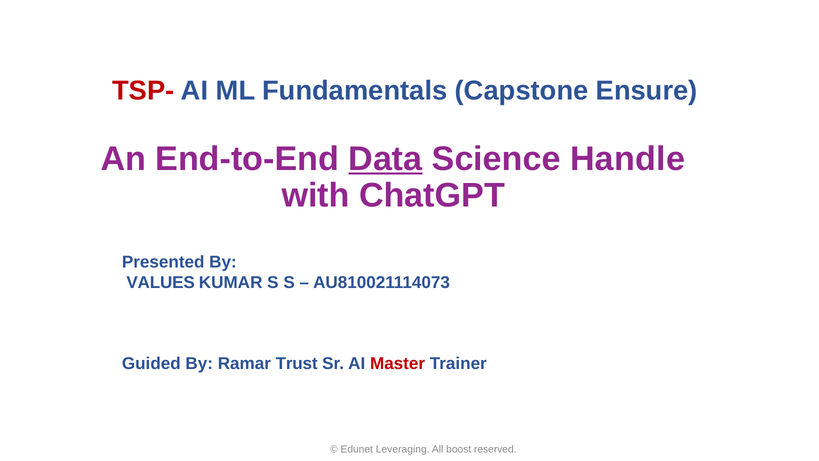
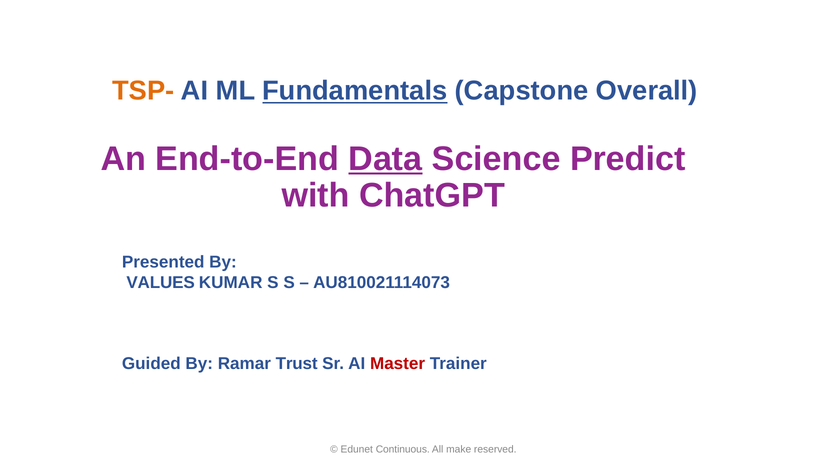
TSP- colour: red -> orange (143, 91)
Fundamentals underline: none -> present (355, 91)
Ensure: Ensure -> Overall (647, 91)
Handle: Handle -> Predict (628, 159)
Leveraging: Leveraging -> Continuous (403, 449)
boost: boost -> make (459, 449)
